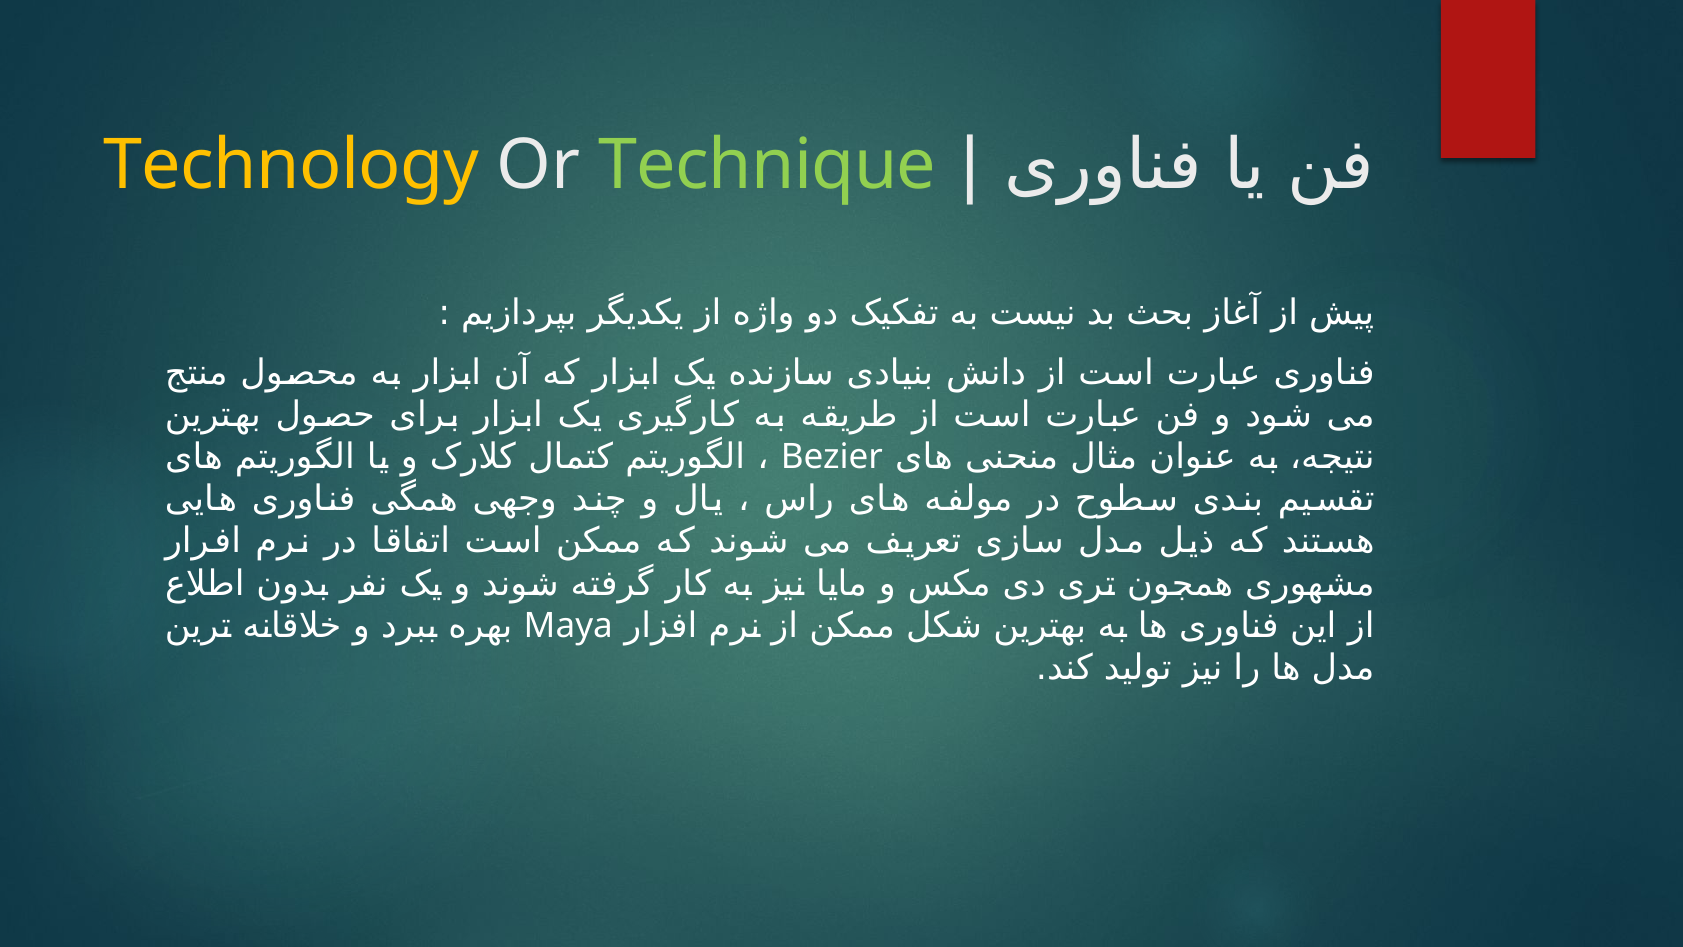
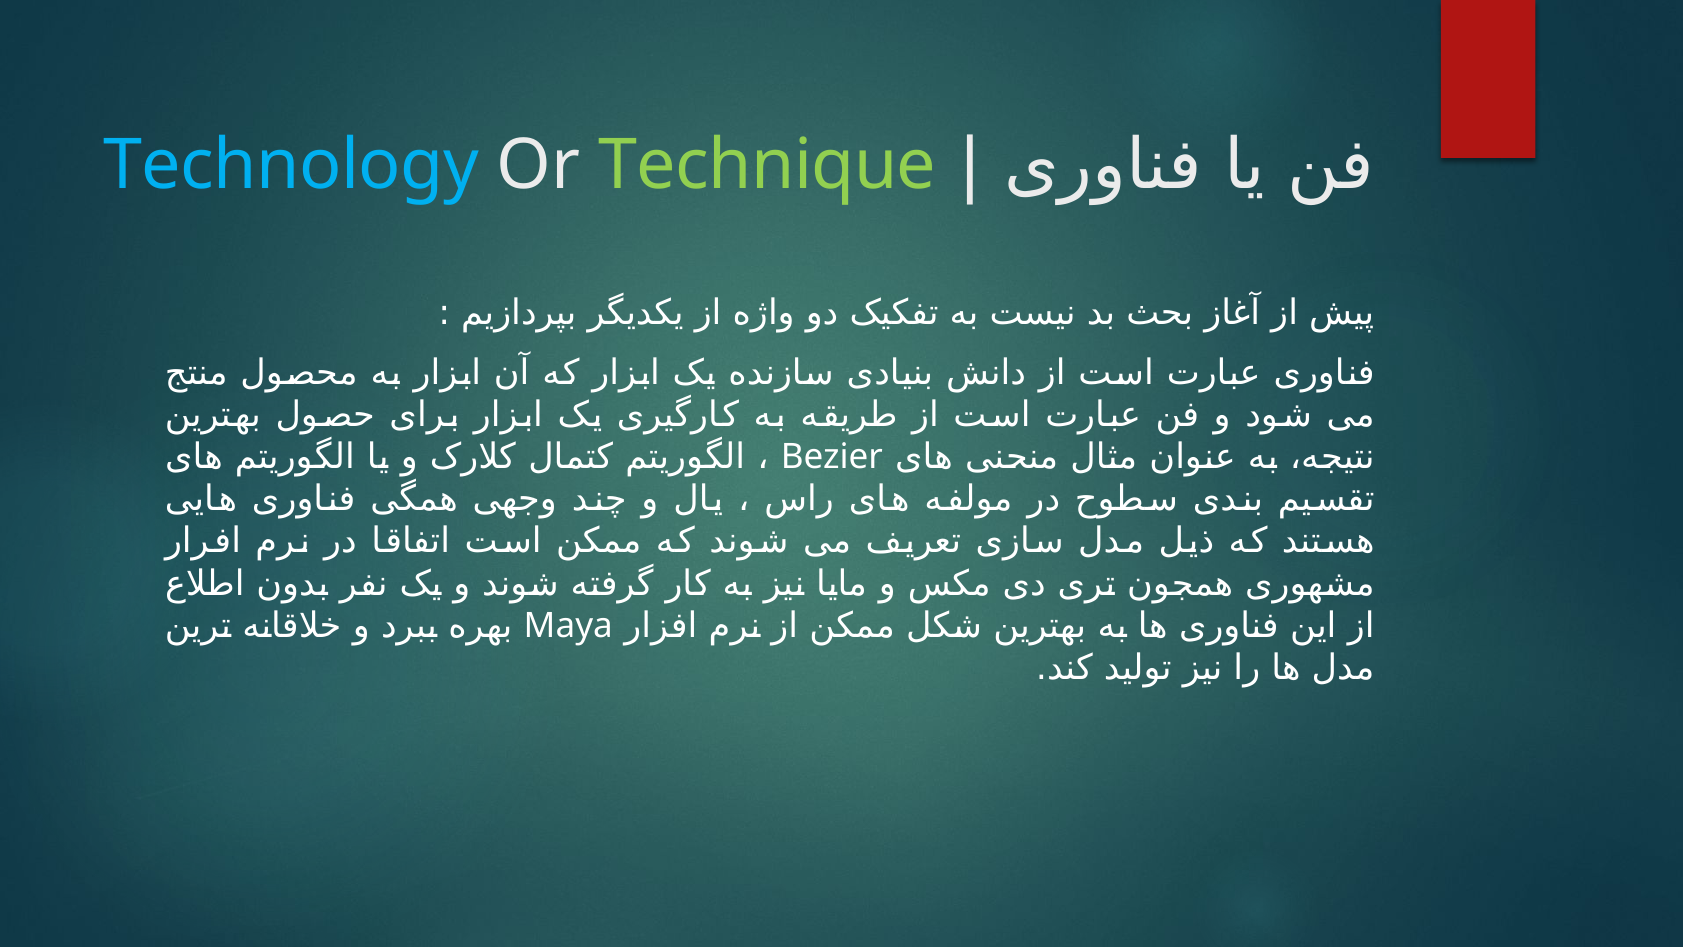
Technology colour: yellow -> light blue (291, 166)
